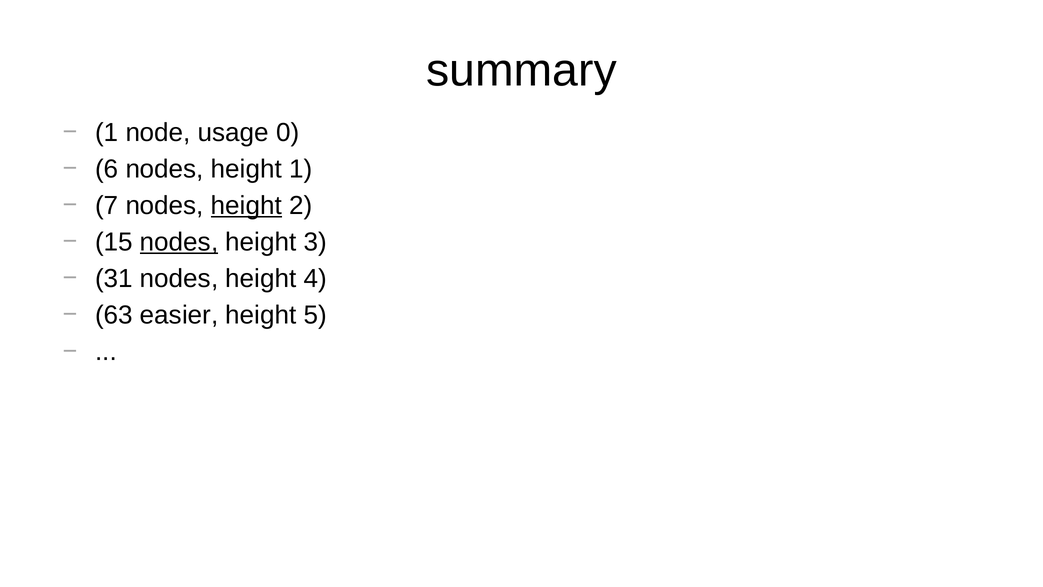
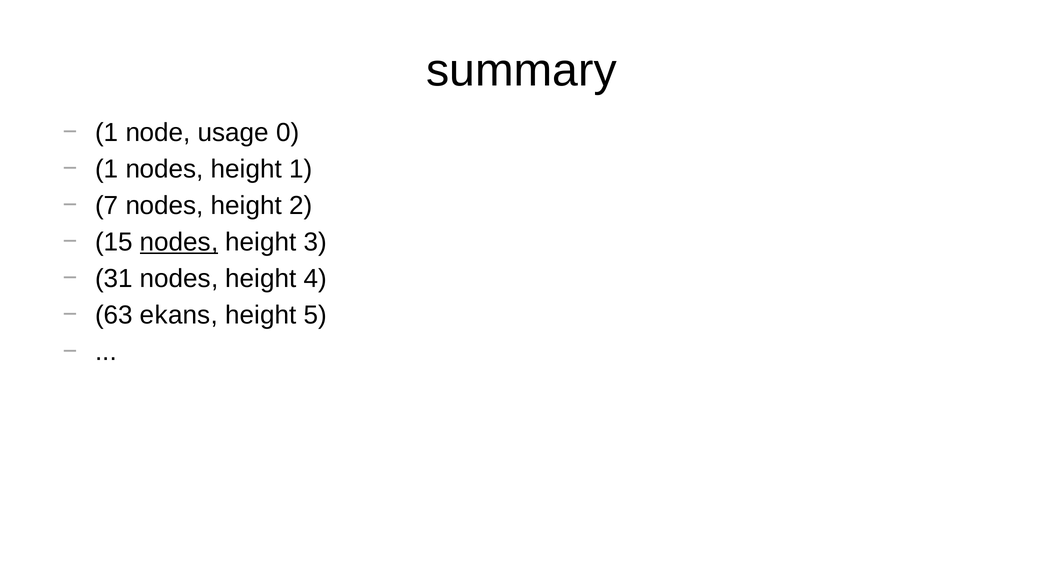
6: 6 -> 1 (107, 169)
height underline: present -> none (246, 206)
easier: easier -> ekans (179, 315)
